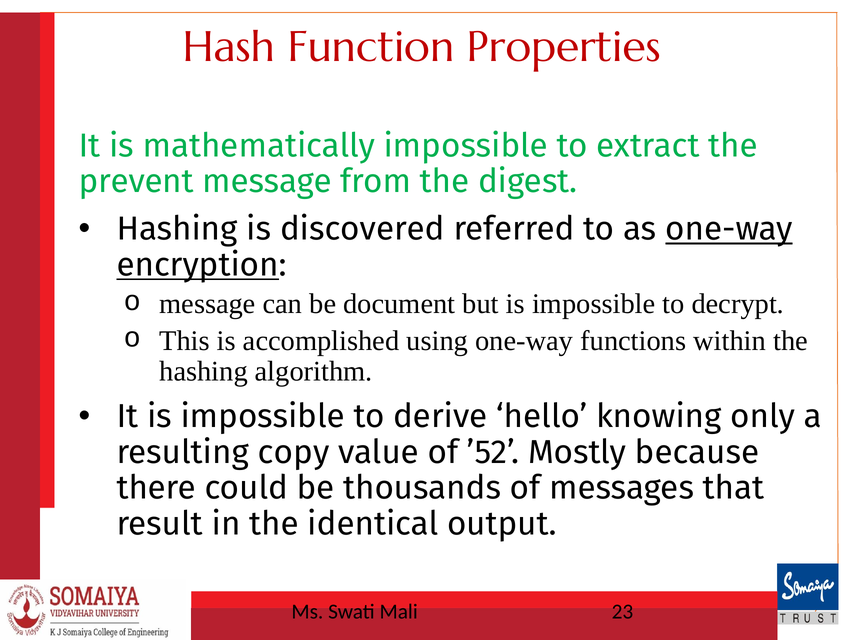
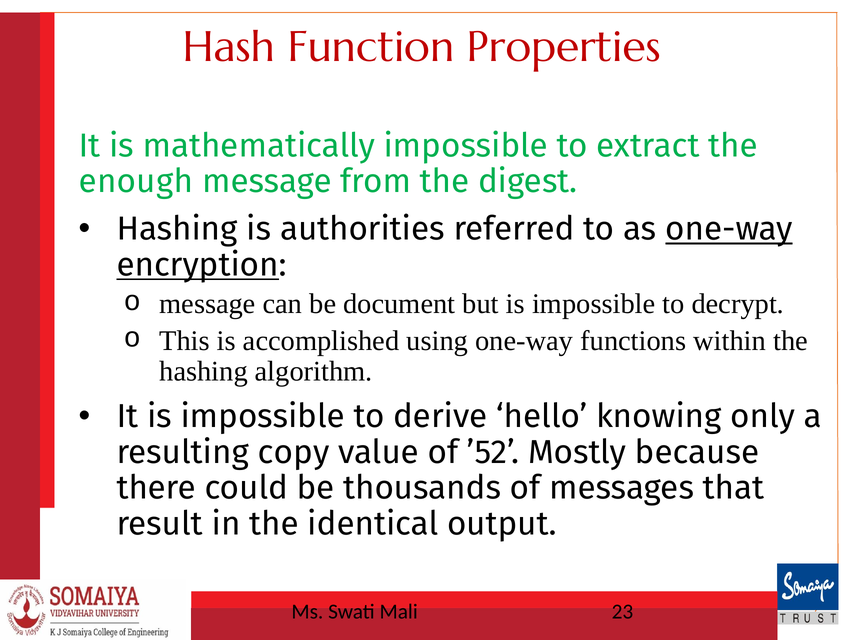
prevent: prevent -> enough (136, 181)
discovered: discovered -> authorities (362, 229)
